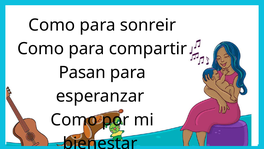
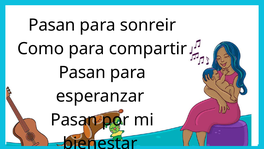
Como: Como -> Pasan (52, 25)
Como: Como -> Pasan (74, 119)
